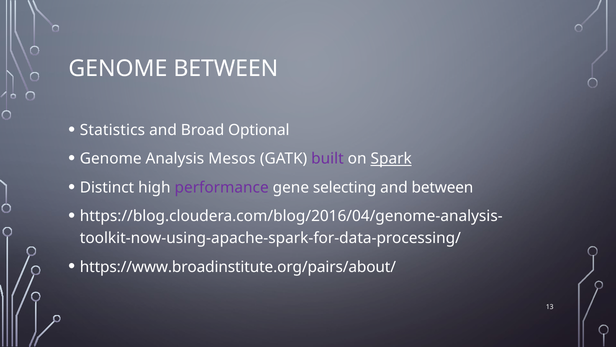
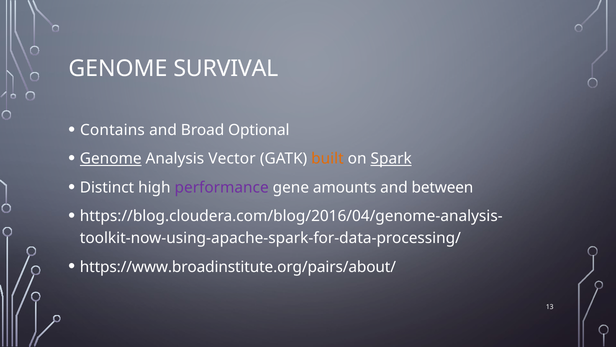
GENOME BETWEEN: BETWEEN -> SURVIVAL (226, 68)
Statistics: Statistics -> Contains (112, 130)
Genome underline: none -> present (111, 159)
Mesos: Mesos -> Vector (232, 159)
built colour: purple -> orange (327, 159)
selecting: selecting -> amounts (345, 187)
